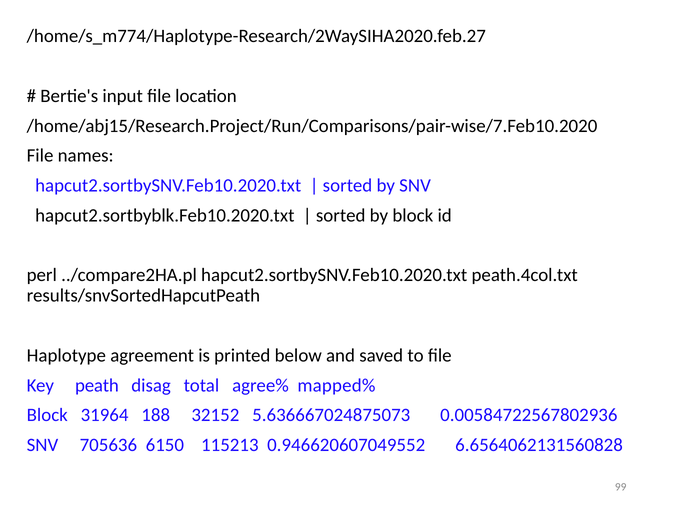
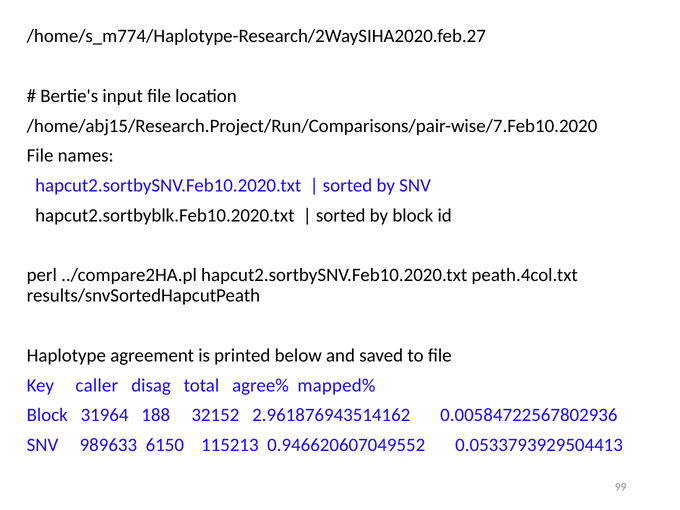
peath: peath -> caller (97, 385)
5.636667024875073: 5.636667024875073 -> 2.961876943514162 (331, 415)
705636: 705636 -> 989633 (108, 445)
6.6564062131560828: 6.6564062131560828 -> 0.0533793929504413 (539, 445)
